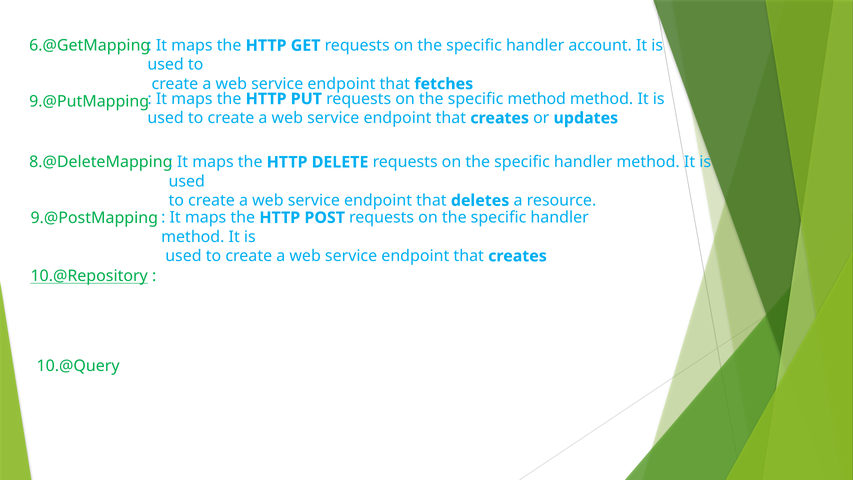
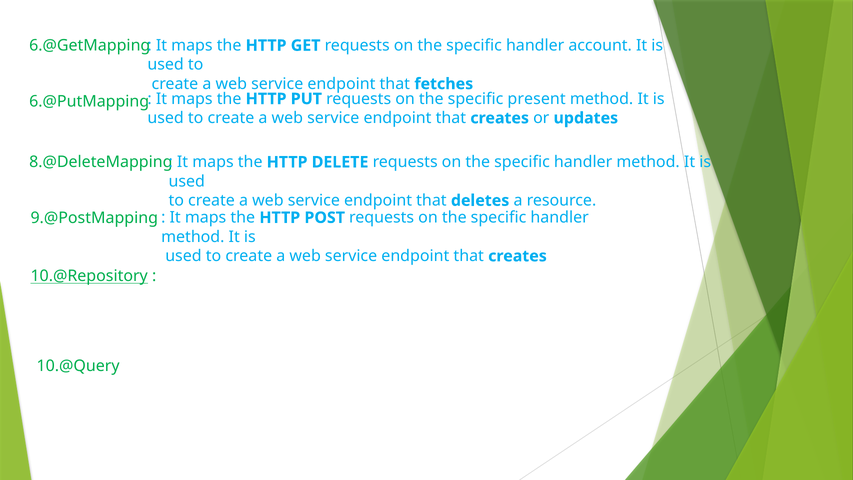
specific method: method -> present (537, 99)
9.@PutMapping: 9.@PutMapping -> 6.@PutMapping (89, 102)
